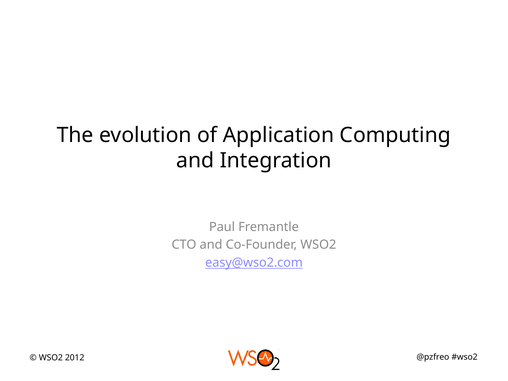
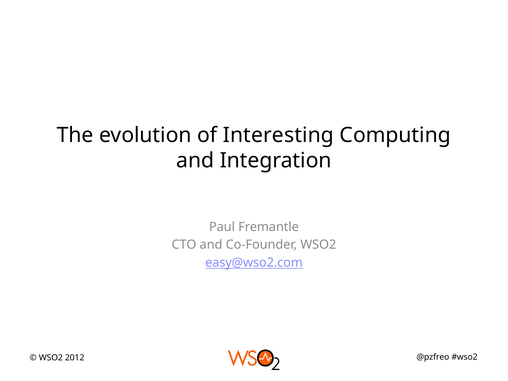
Application: Application -> Interesting (278, 135)
